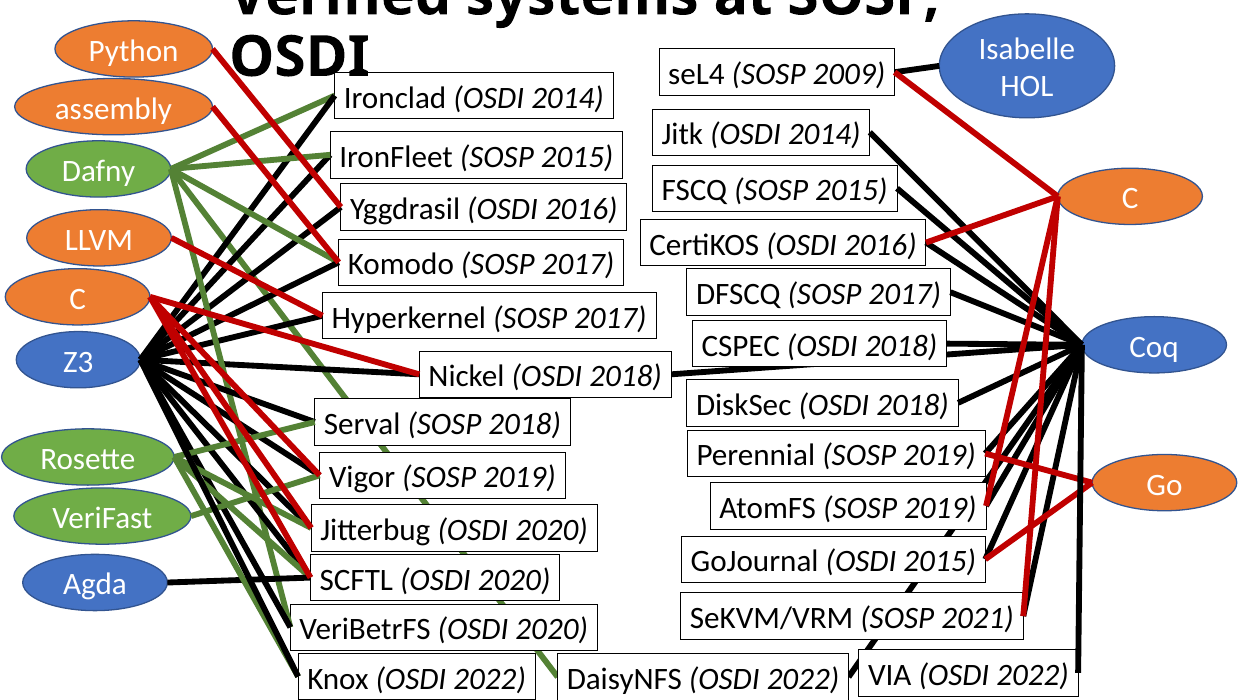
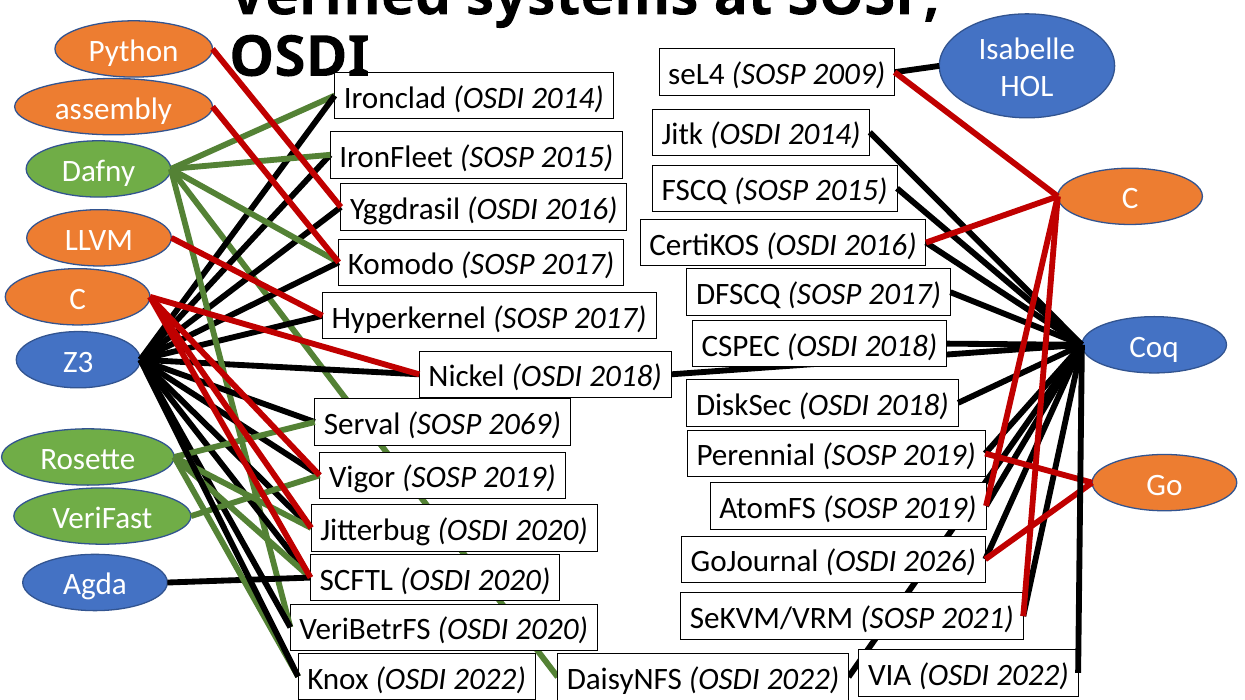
SOSP 2018: 2018 -> 2069 (525, 424)
OSDI 2015: 2015 -> 2026 (940, 562)
